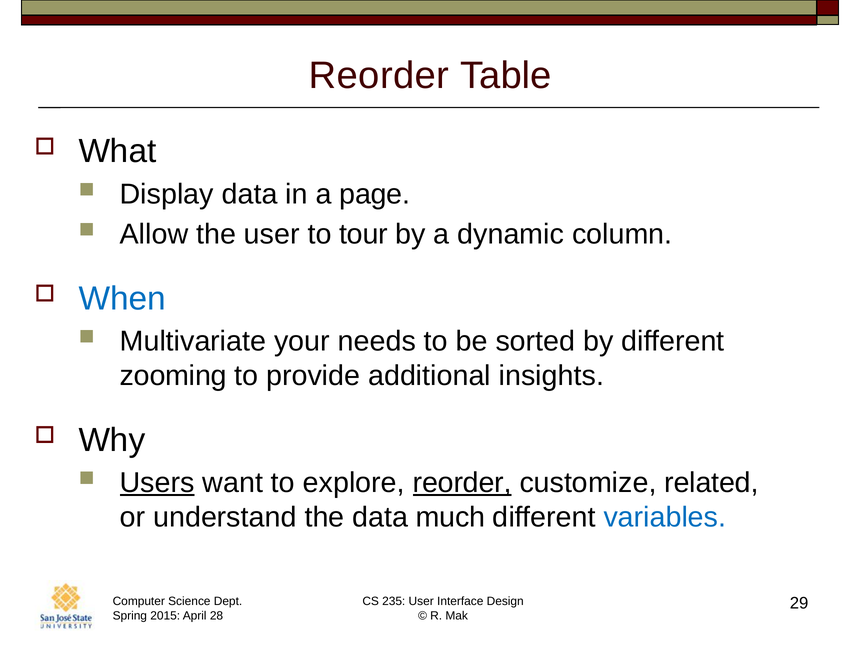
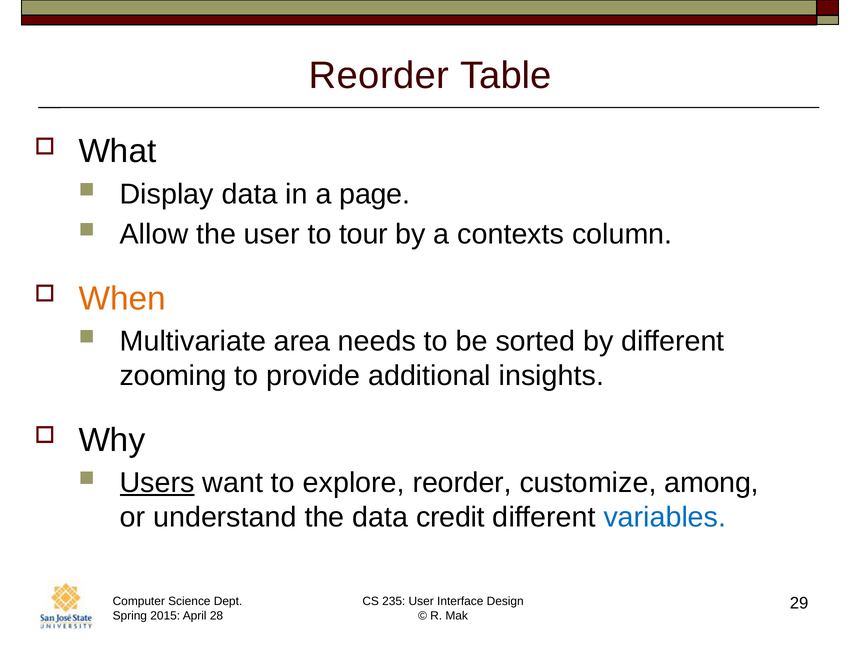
dynamic: dynamic -> contexts (511, 234)
When colour: blue -> orange (122, 299)
your: your -> area (302, 341)
reorder underline: present -> none (462, 483)
related: related -> among (712, 483)
much: much -> credit (451, 517)
